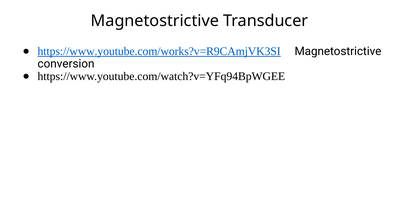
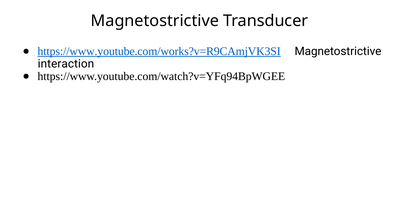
conversion: conversion -> interaction (66, 64)
